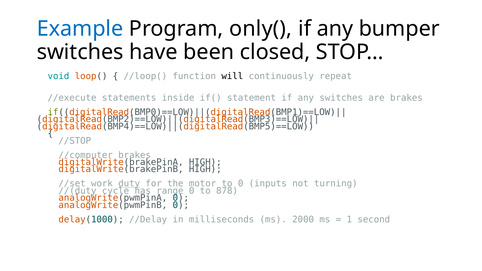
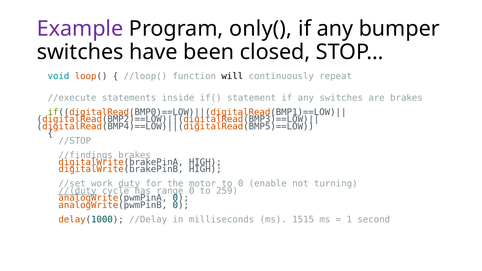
Example colour: blue -> purple (80, 29)
//computer: //computer -> //findings (86, 155)
inputs: inputs -> enable (268, 184)
//(duty underline: none -> present (78, 191)
878: 878 -> 259 (227, 191)
2000: 2000 -> 1515 (303, 220)
